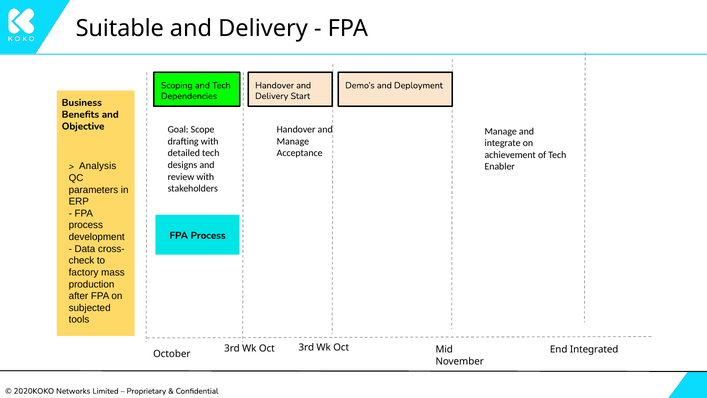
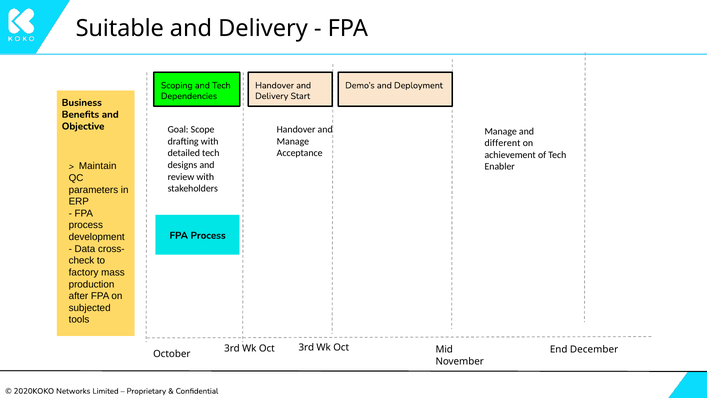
integrate: integrate -> different (503, 143)
Analysis: Analysis -> Maintain (98, 166)
Integrated: Integrated -> December (594, 349)
